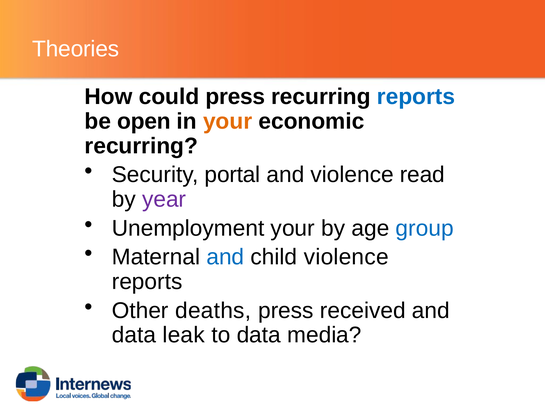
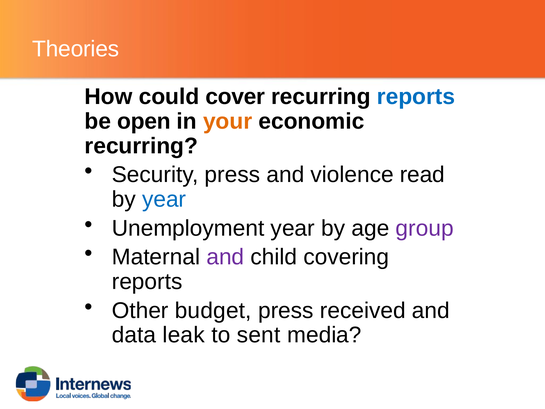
could press: press -> cover (235, 97)
Security portal: portal -> press (232, 175)
year colour: purple -> blue (164, 199)
Unemployment your: your -> year (293, 228)
group colour: blue -> purple (425, 228)
and colour: blue -> purple (225, 257)
child violence: violence -> covering (346, 257)
deaths: deaths -> budget (213, 310)
to data: data -> sent (259, 335)
